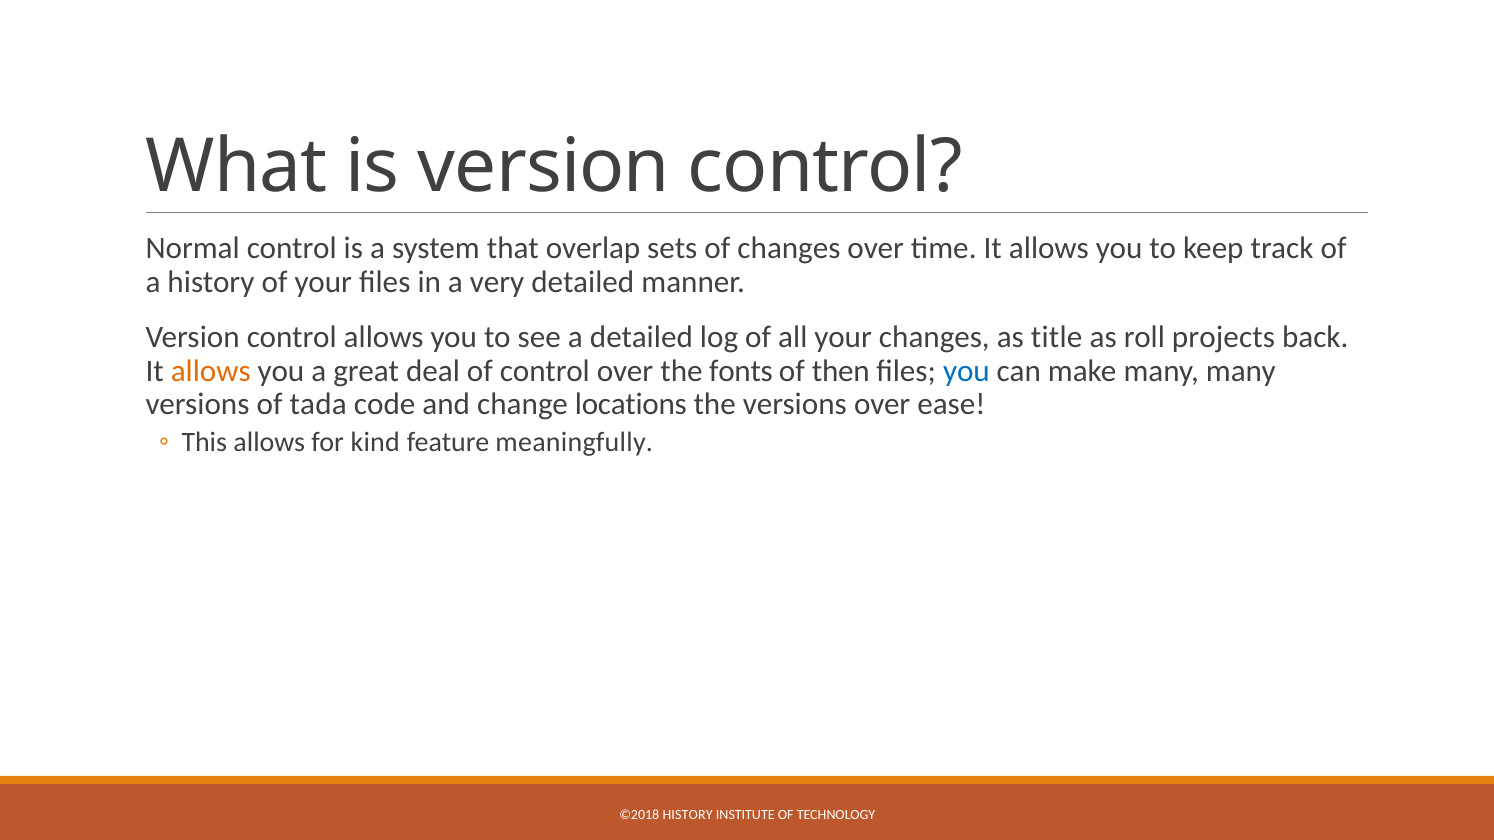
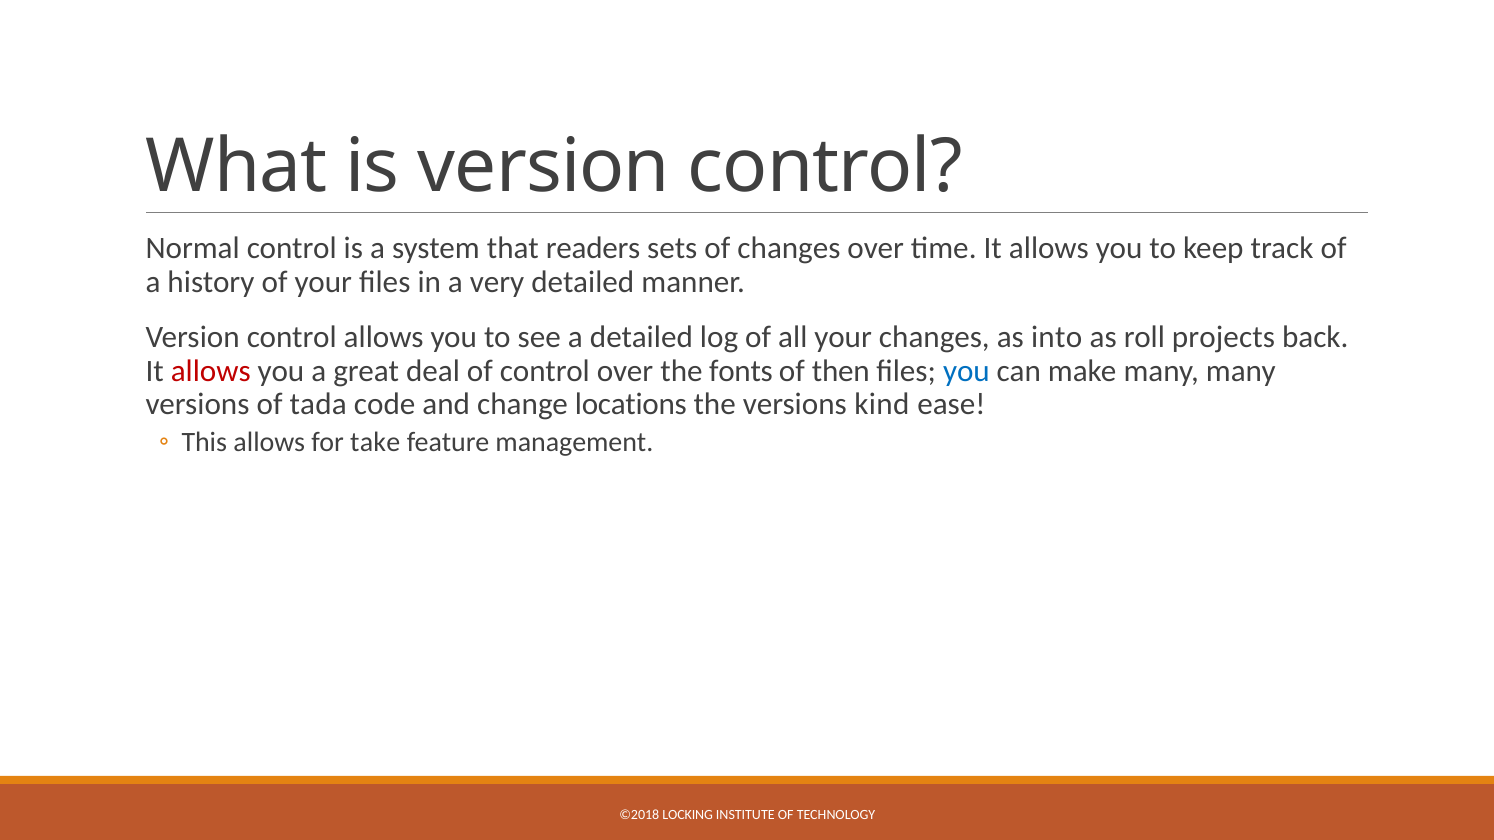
overlap: overlap -> readers (593, 248)
title: title -> into (1057, 337)
allows colour: orange -> red (211, 371)
versions over: over -> kind (882, 405)
kind: kind -> take (375, 443)
meaningfully: meaningfully -> management (574, 443)
©2018 HISTORY: HISTORY -> LOCKING (688, 815)
